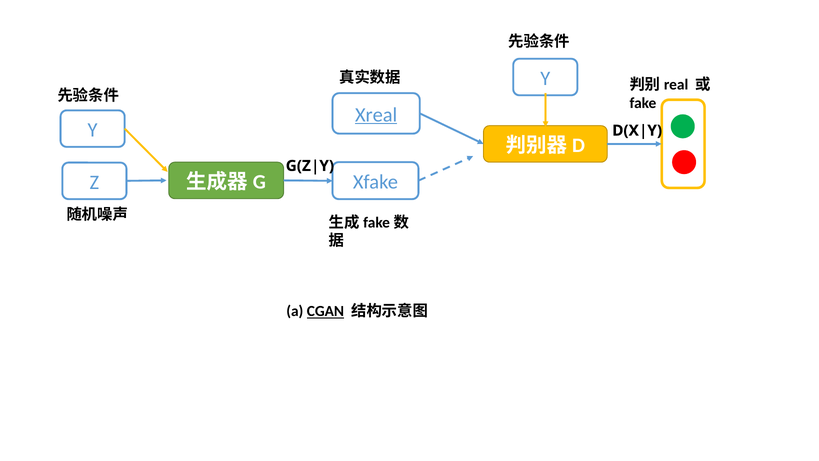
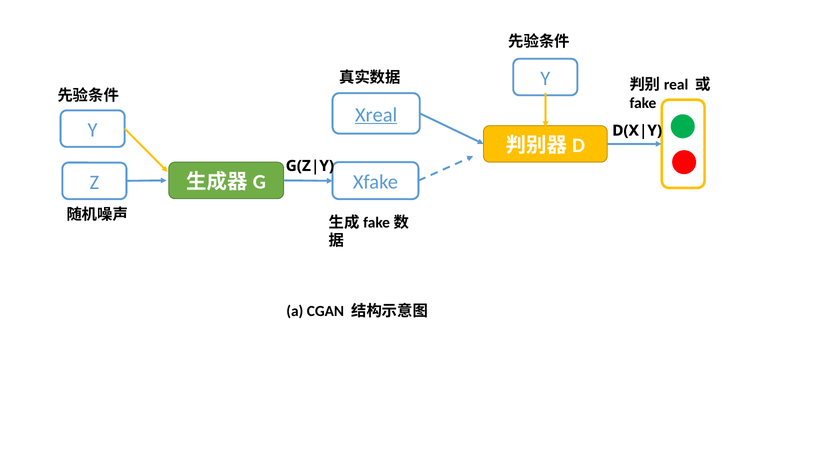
CGAN underline: present -> none (325, 311)
